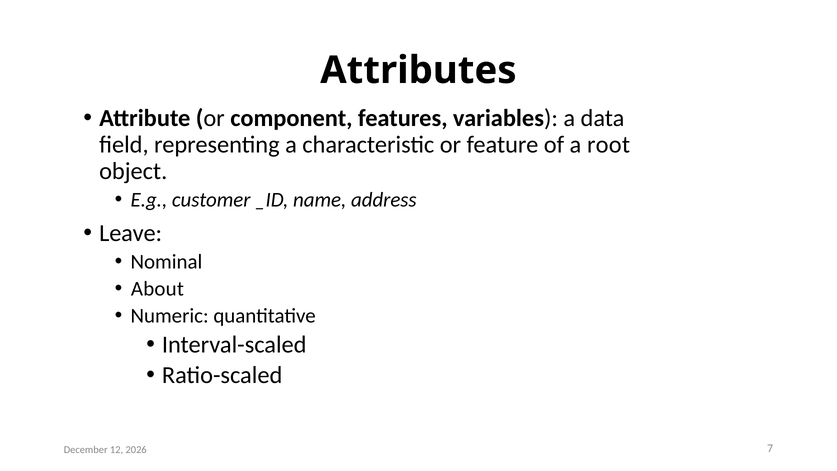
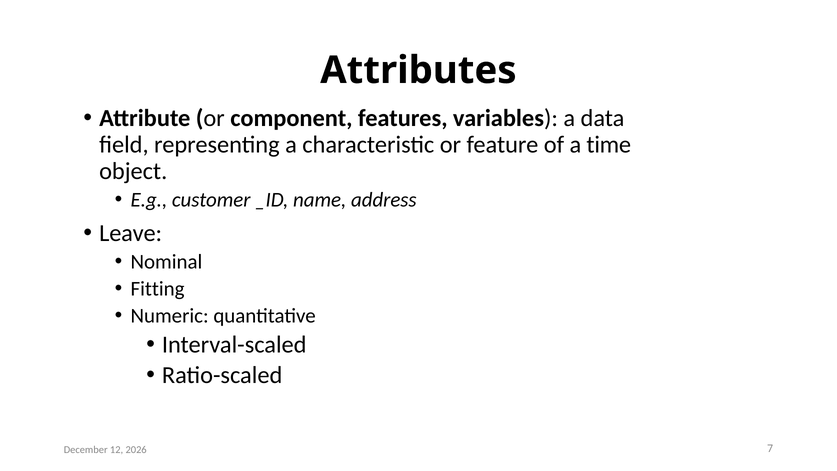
root: root -> time (609, 145)
About: About -> Fitting (158, 289)
